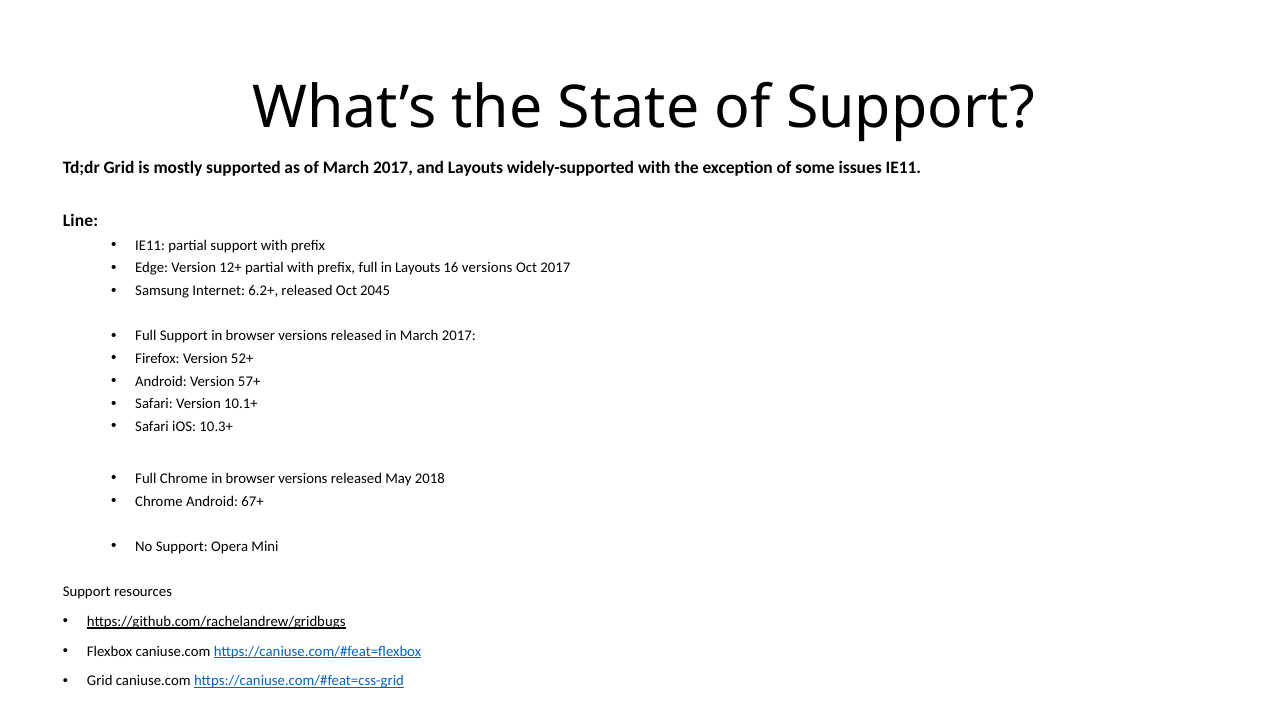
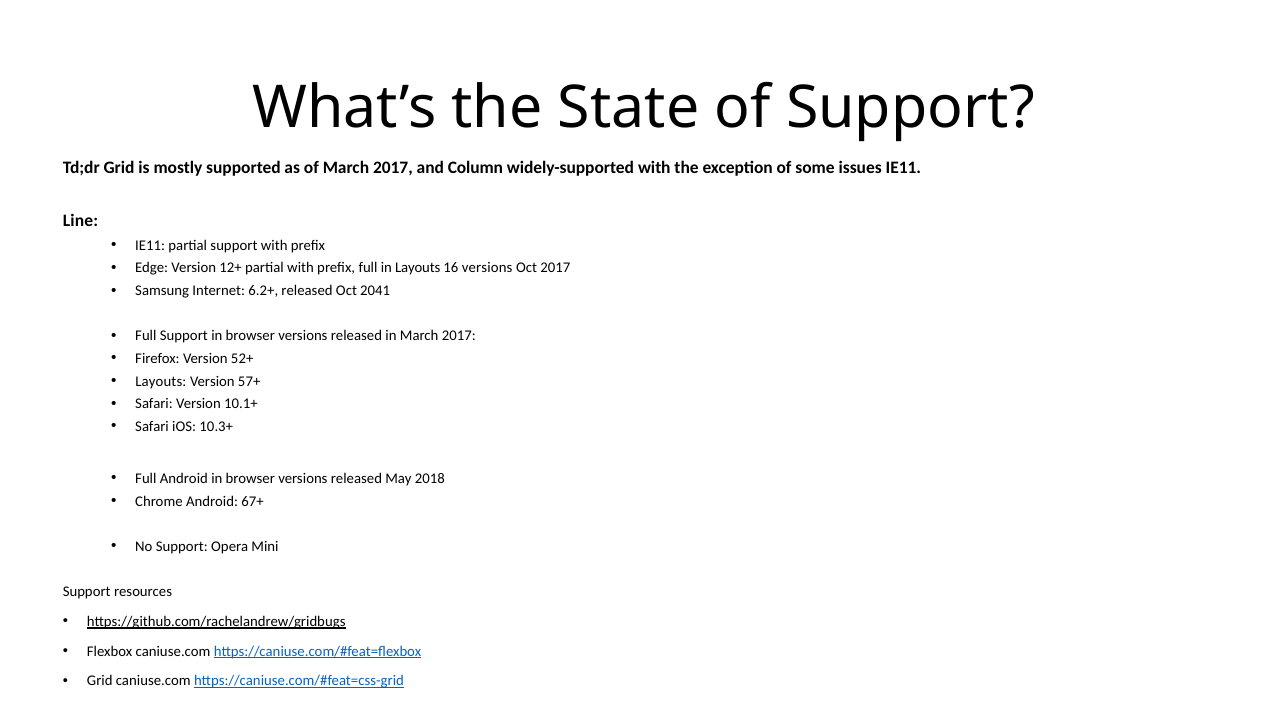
and Layouts: Layouts -> Column (475, 168)
2045: 2045 -> 2041 (375, 290)
Android: Android -> Layouts (161, 381)
Full Chrome: Chrome -> Android (184, 478)
